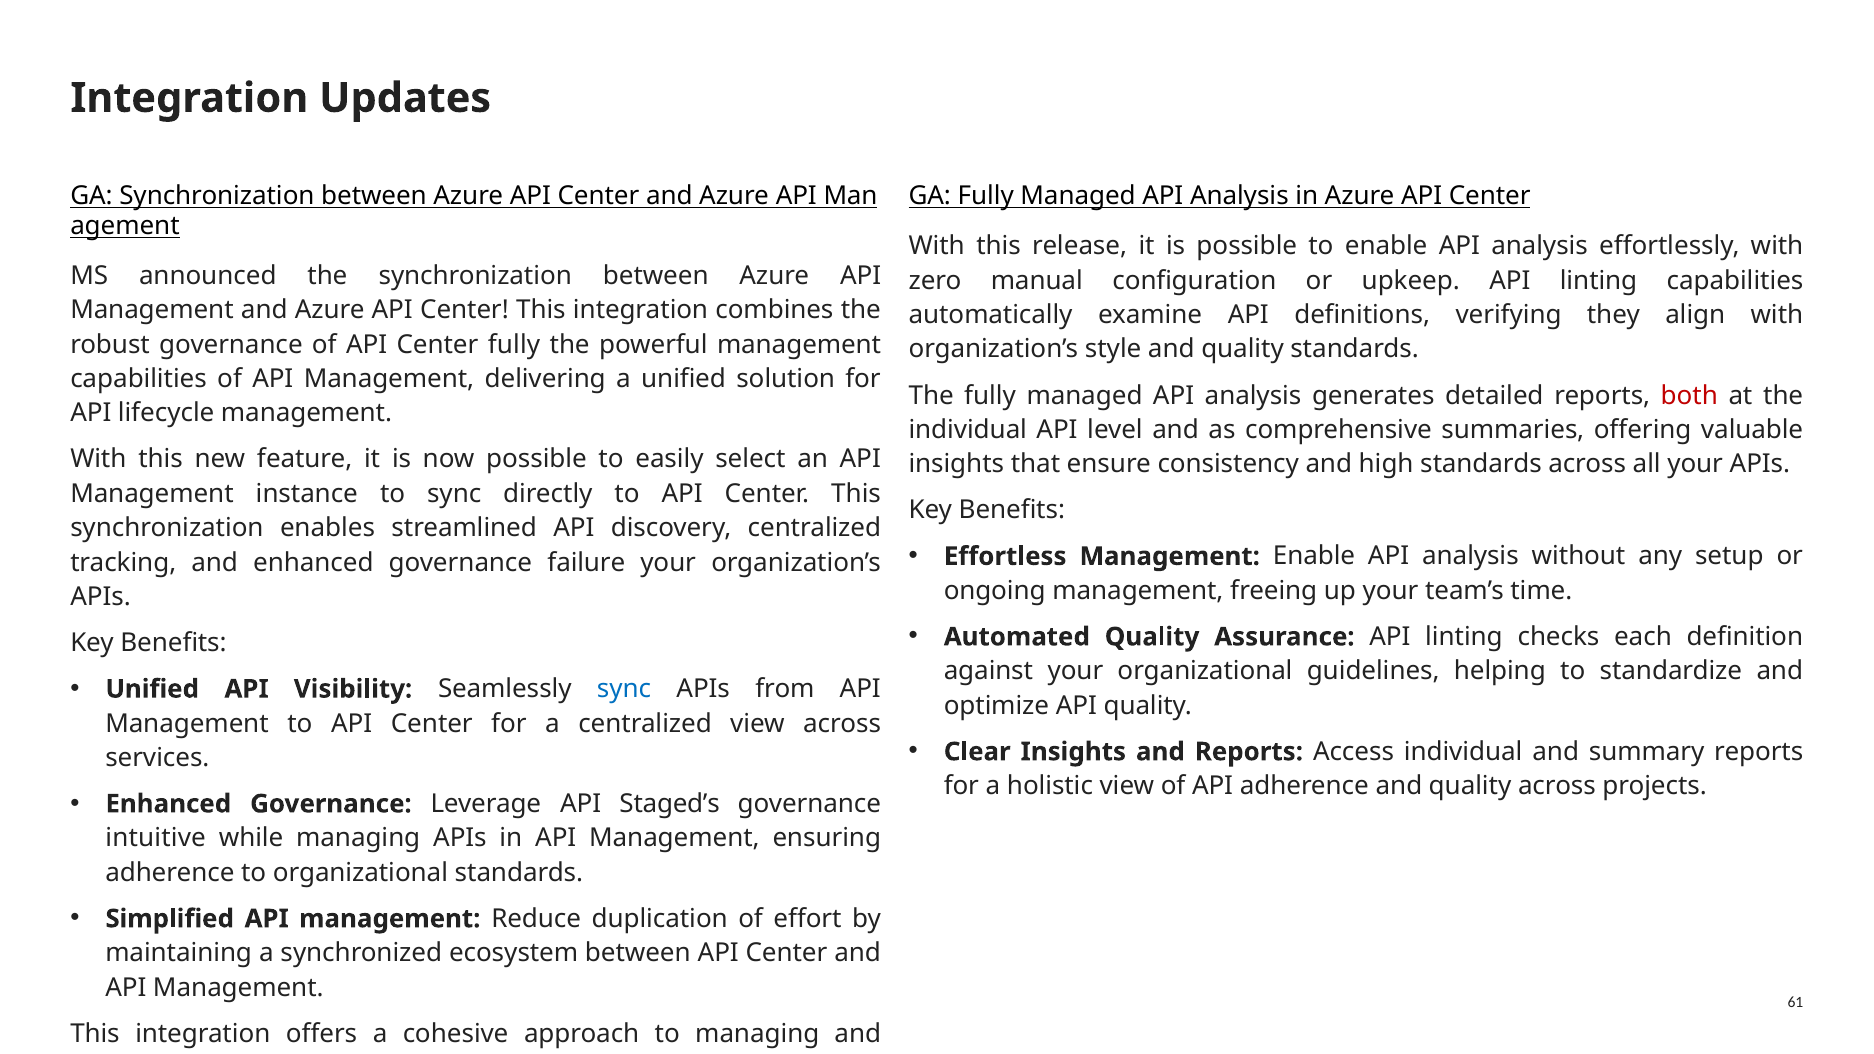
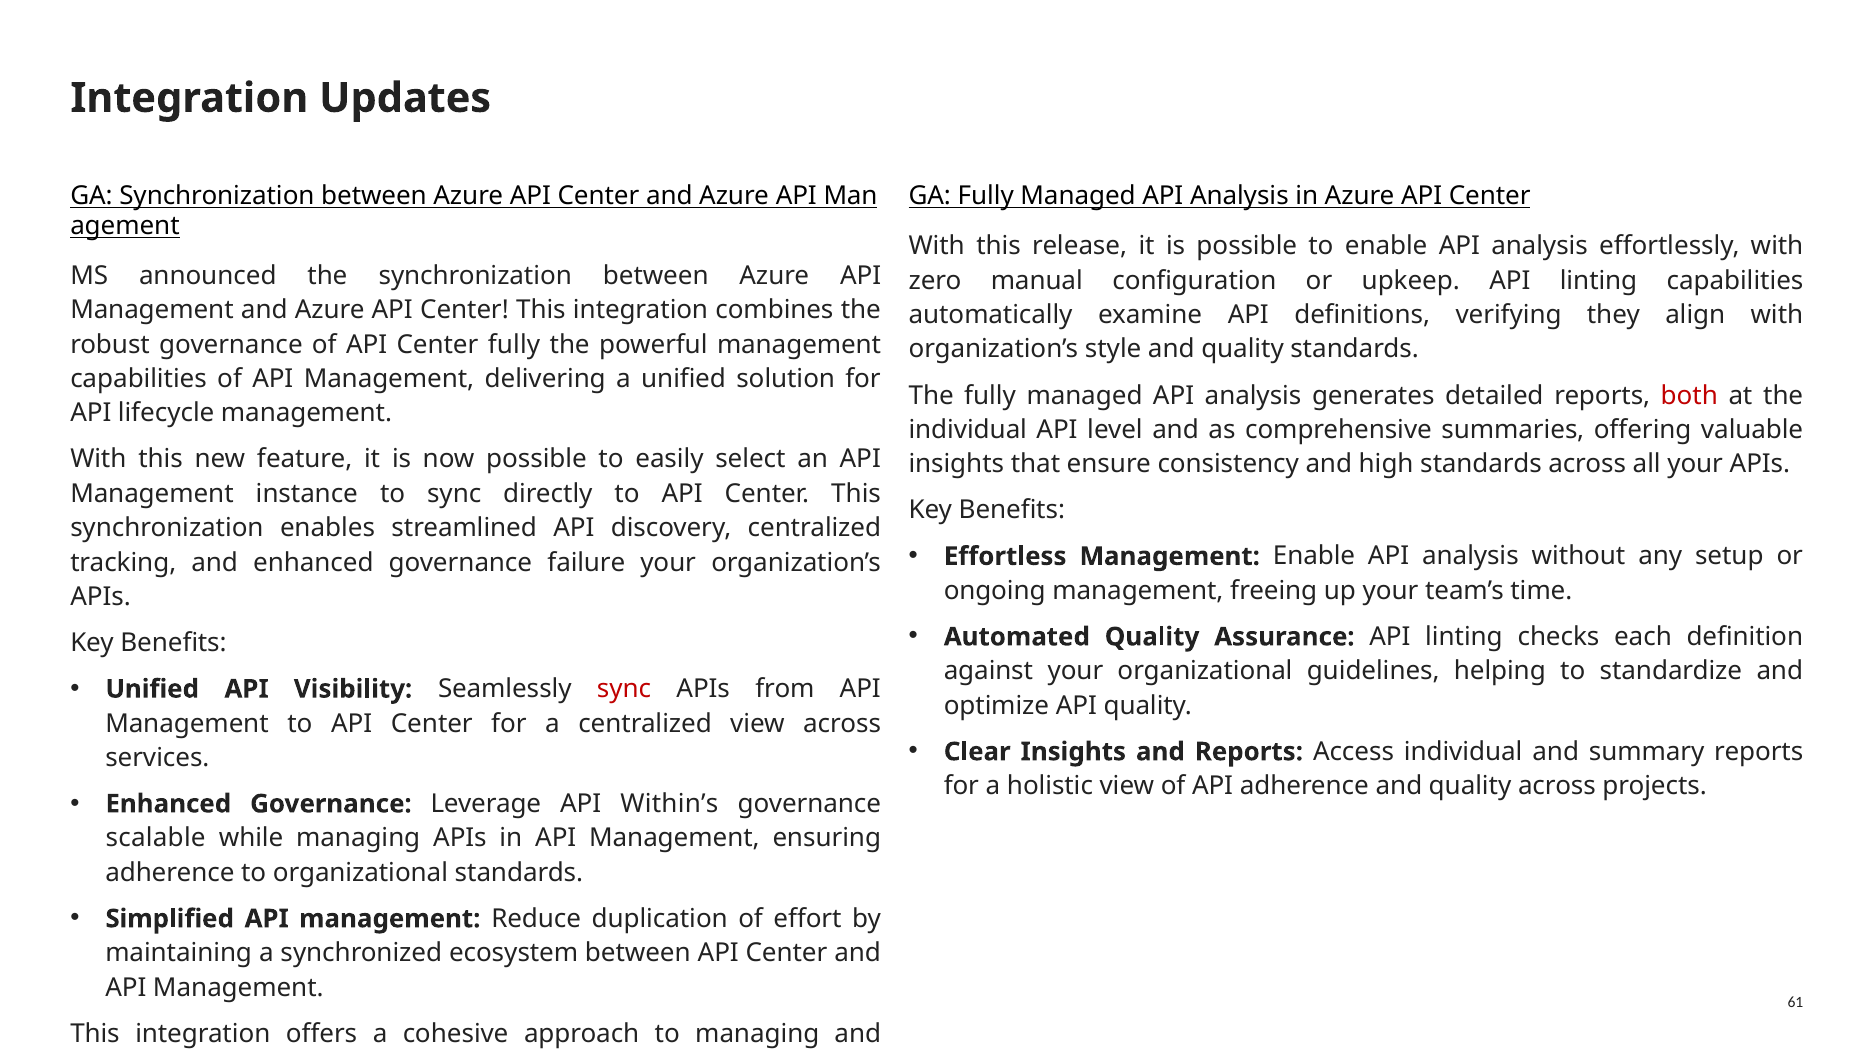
sync colour: blue -> red (624, 689)
Staged’s: Staged’s -> Within’s (669, 804)
intuitive: intuitive -> scalable (156, 838)
